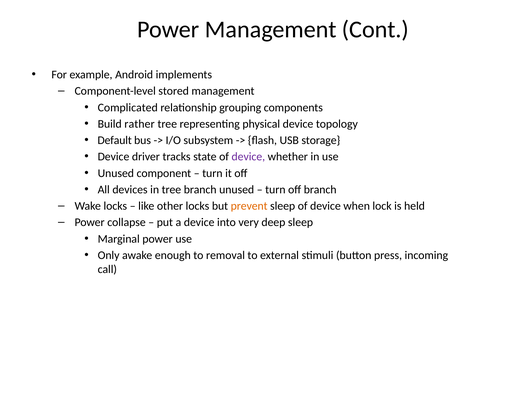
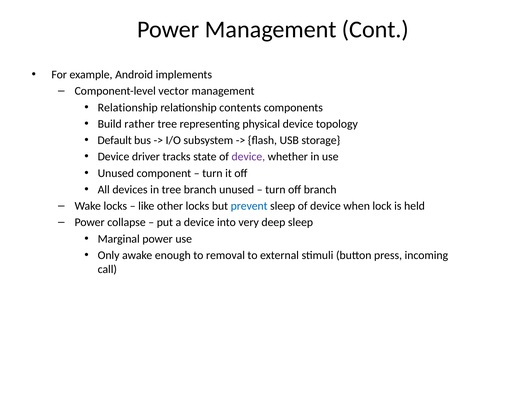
stored: stored -> vector (174, 91)
Complicated: Complicated -> Relationship (128, 108)
grouping: grouping -> contents (240, 108)
prevent colour: orange -> blue (249, 206)
